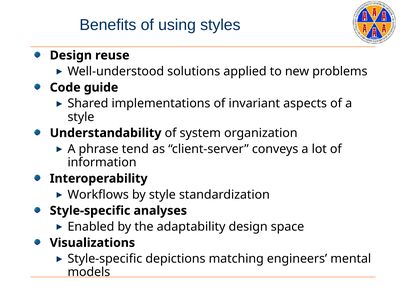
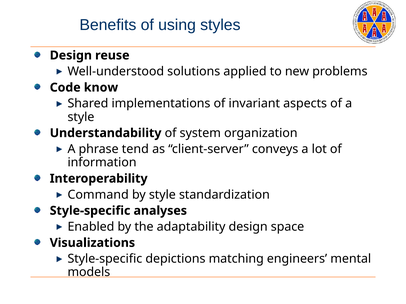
guide: guide -> know (101, 88)
Workflows: Workflows -> Command (98, 195)
